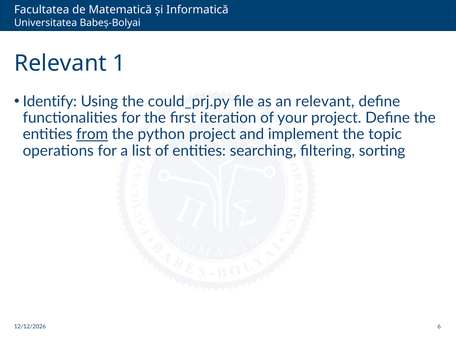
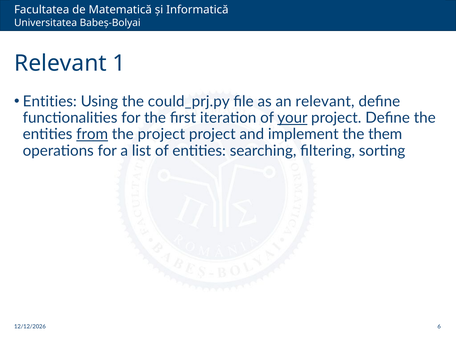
Identify: Identify -> Entities (50, 101)
your underline: none -> present (292, 118)
the python: python -> project (161, 134)
topic: topic -> them (385, 134)
